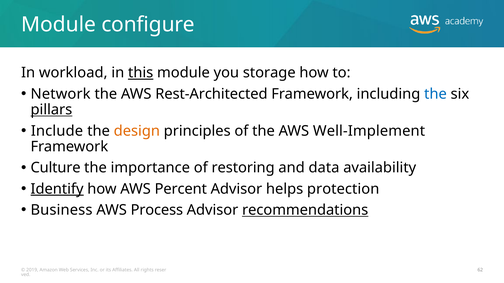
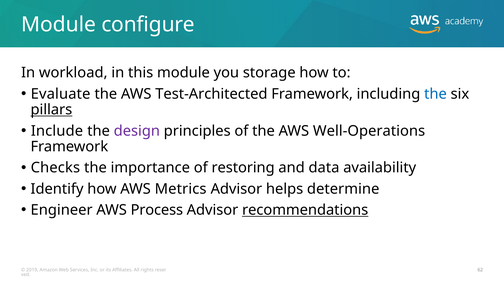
this underline: present -> none (141, 73)
Network: Network -> Evaluate (61, 94)
Rest-Architected: Rest-Architected -> Test-Architected (211, 94)
design colour: orange -> purple (137, 131)
Well-Implement: Well-Implement -> Well-Operations (369, 131)
Culture: Culture -> Checks (55, 168)
Identify underline: present -> none (57, 189)
Percent: Percent -> Metrics (181, 189)
protection: protection -> determine (343, 189)
Business: Business -> Engineer (62, 210)
